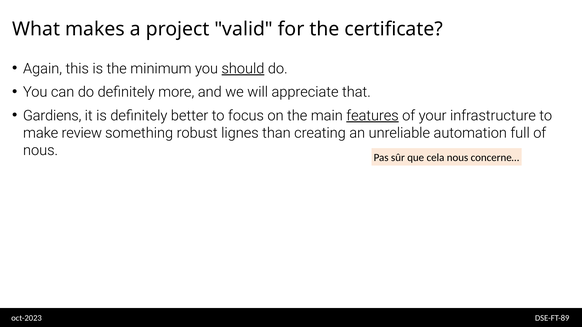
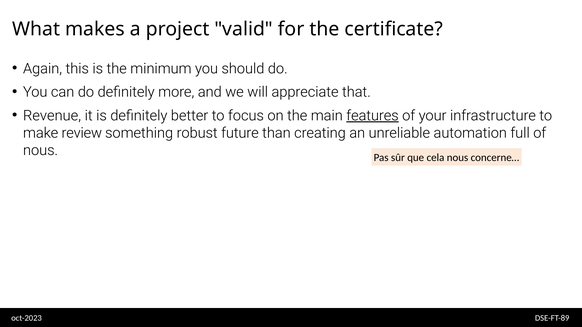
should underline: present -> none (243, 69)
Gardiens: Gardiens -> Revenue (52, 116)
lignes: lignes -> future (240, 133)
